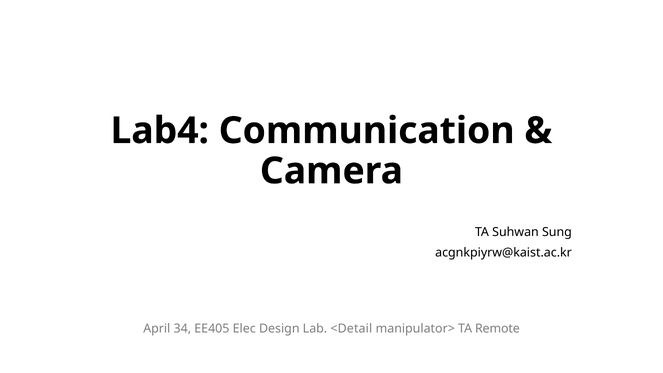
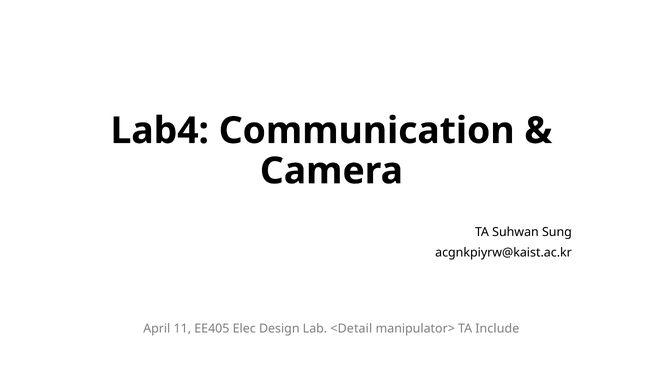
34: 34 -> 11 (182, 329)
Remote: Remote -> Include (497, 329)
